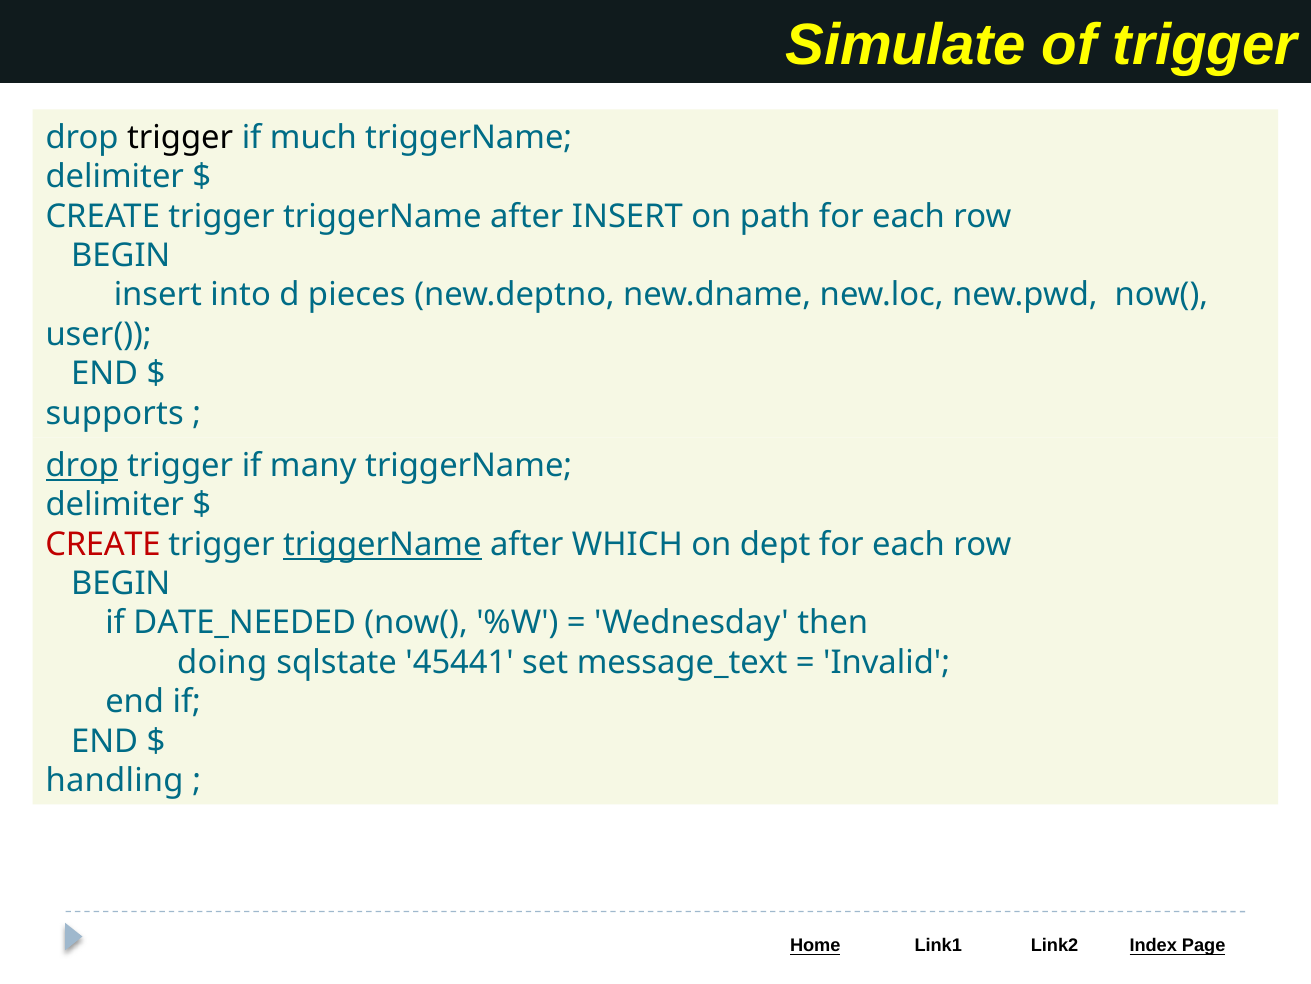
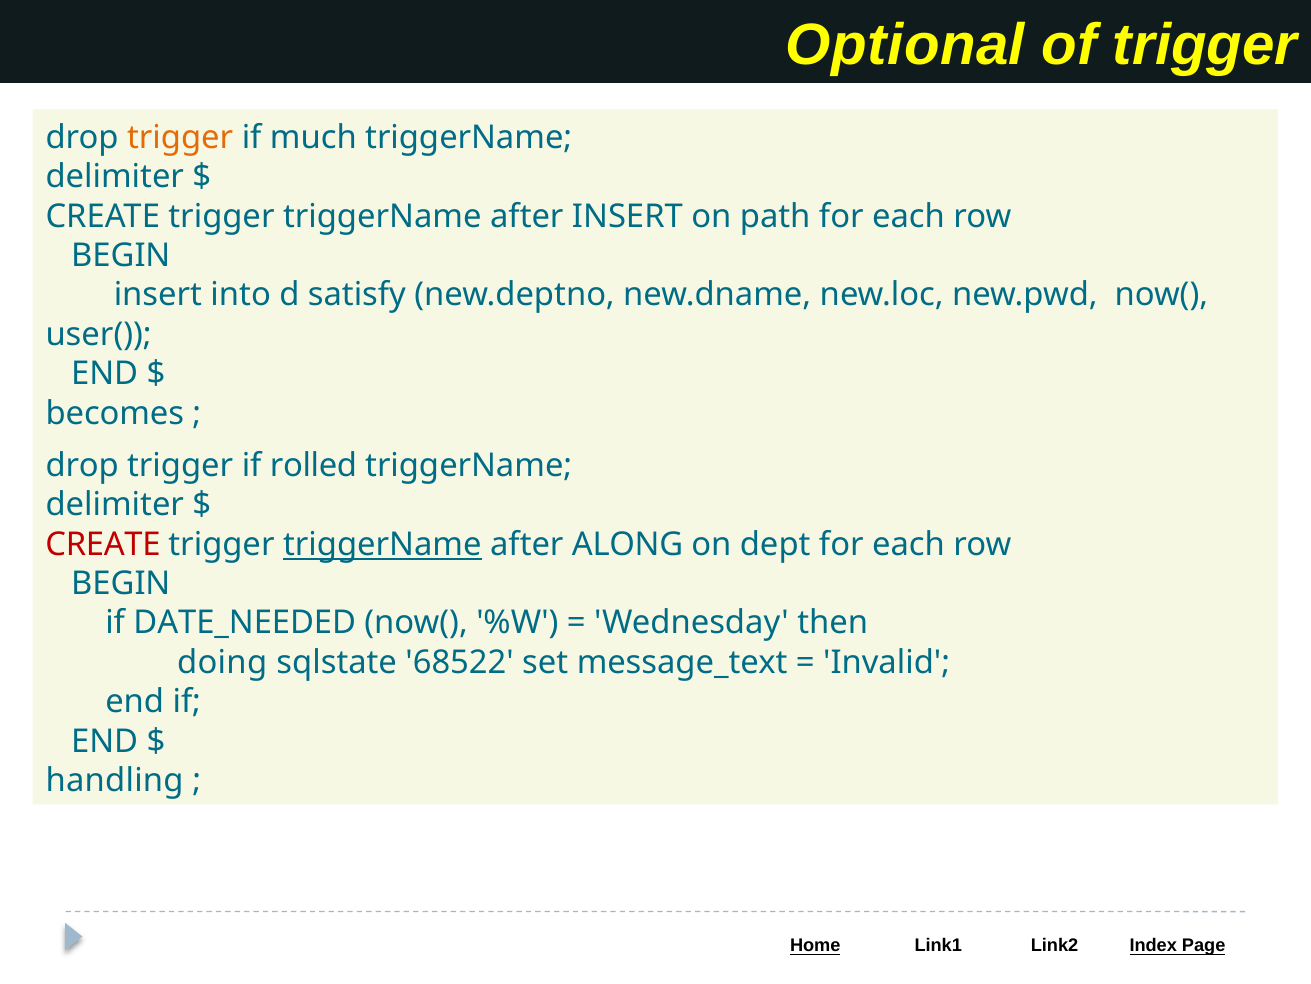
Simulate: Simulate -> Optional (905, 45)
trigger colour: black -> orange (180, 138)
pieces: pieces -> satisfy (357, 295)
supports: supports -> becomes (115, 413)
drop underline: present -> none (82, 465)
many: many -> rolled (314, 465)
WHICH: WHICH -> ALONG (628, 544)
45441: 45441 -> 68522 (460, 662)
